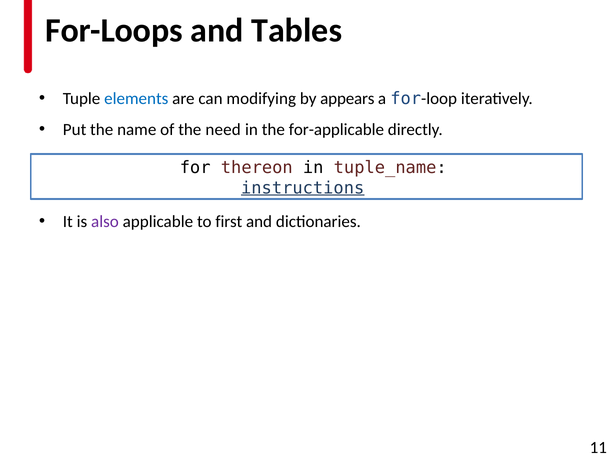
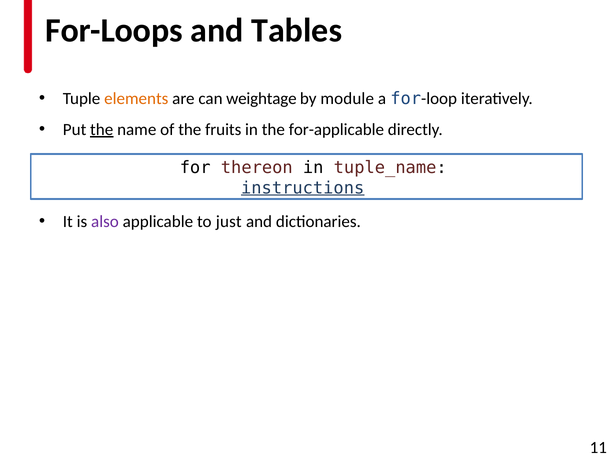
elements colour: blue -> orange (136, 99)
modifying: modifying -> weightage (261, 99)
appears: appears -> module (347, 99)
the underline: none -> present (102, 129)
need: need -> fruits (223, 129)
first: first -> just (229, 221)
